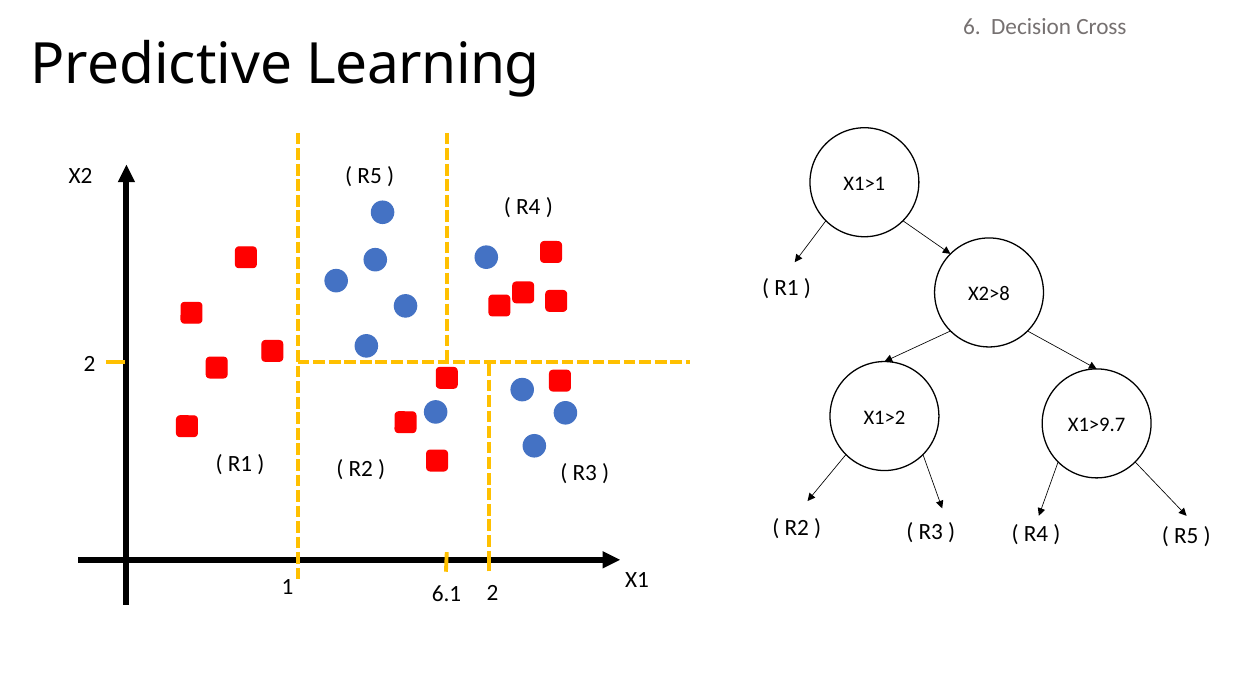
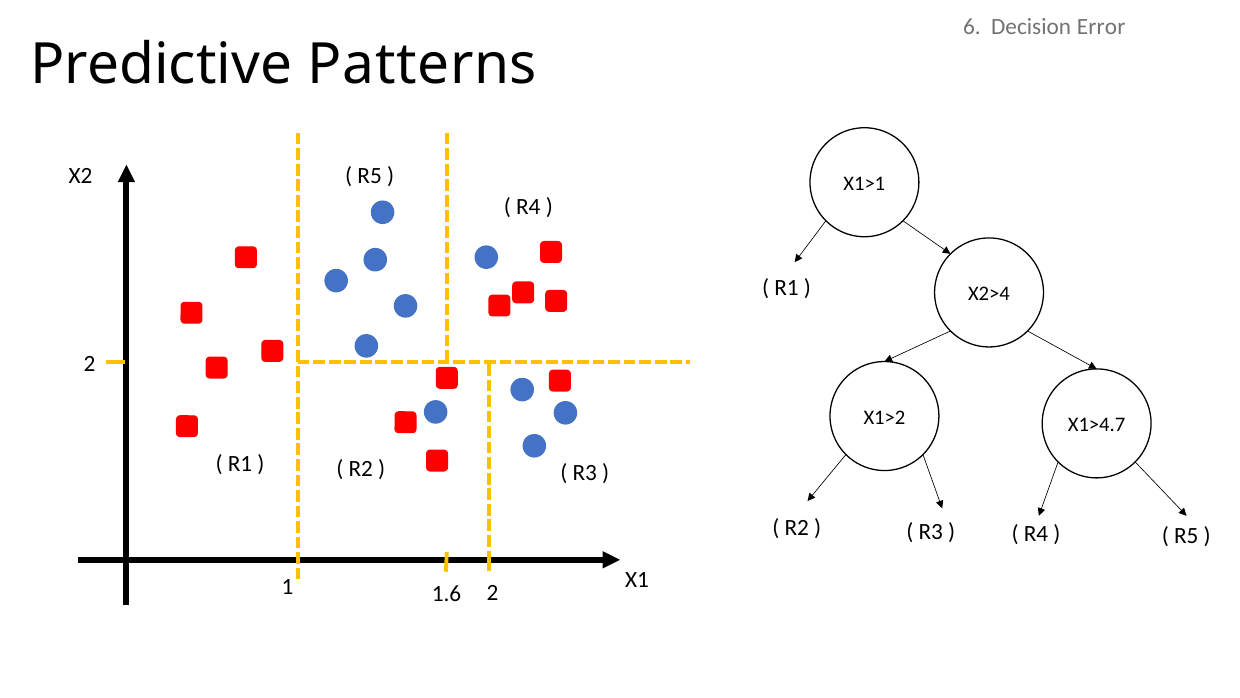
Cross: Cross -> Error (1101, 26)
Learning: Learning -> Patterns (423, 65)
X2>8: X2>8 -> X2>4 (989, 294)
X1>9.7: X1>9.7 -> X1>4.7 (1097, 424)
6.1: 6.1 -> 1.6 (447, 593)
